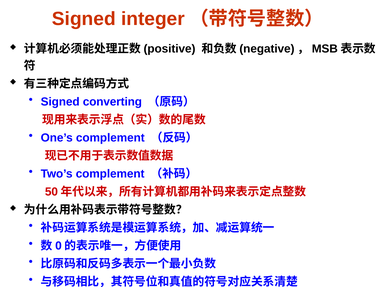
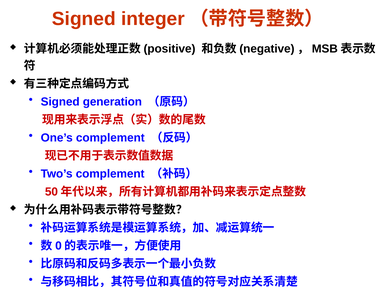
converting: converting -> generation (112, 102)
